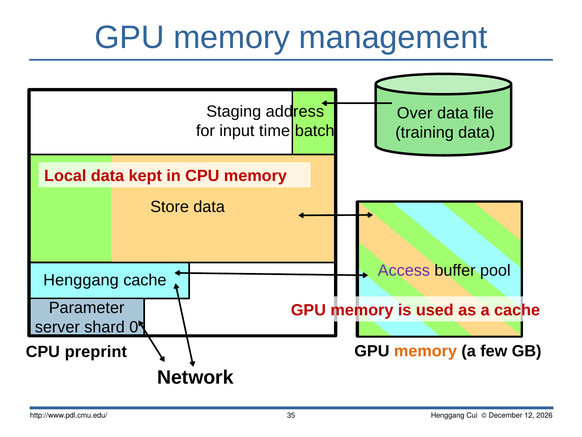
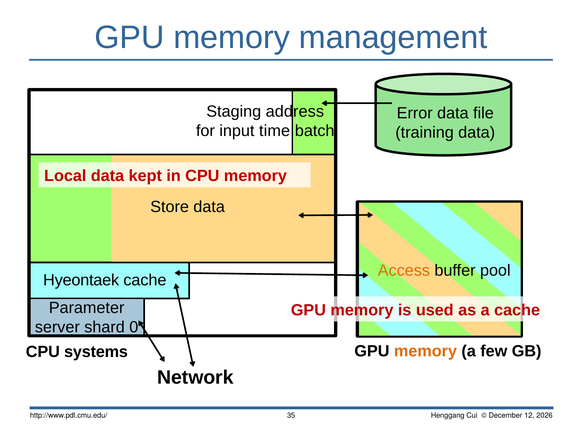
Over: Over -> Error (415, 113)
Access colour: purple -> orange (404, 270)
Henggang: Henggang -> Hyeontaek (81, 280)
preprint: preprint -> systems (96, 351)
